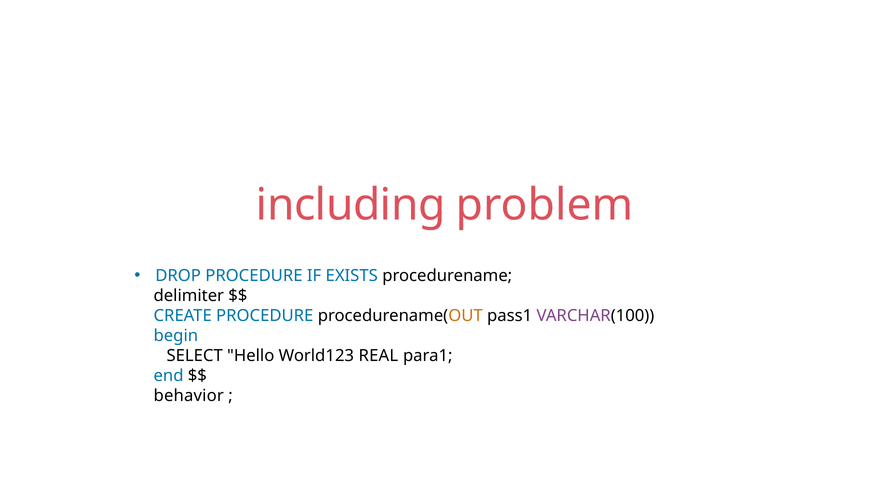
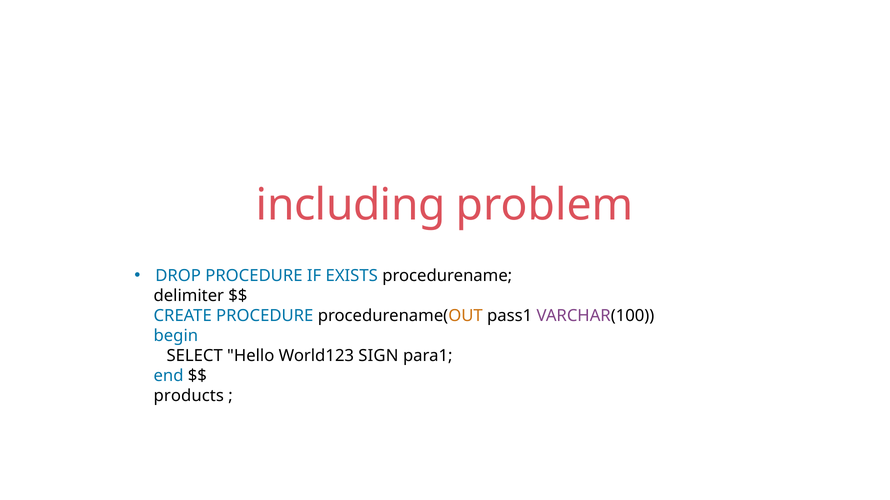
REAL: REAL -> SIGN (378, 356)
behavior: behavior -> products (189, 396)
